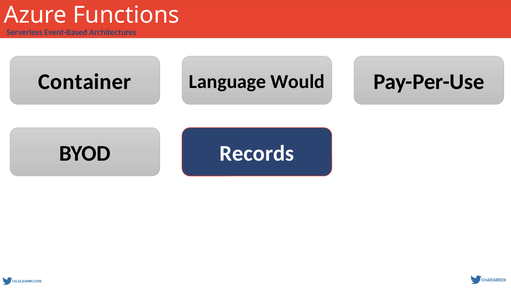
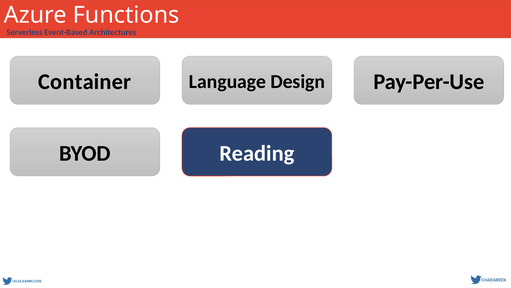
Would: Would -> Design (298, 81)
Records: Records -> Reading (257, 153)
